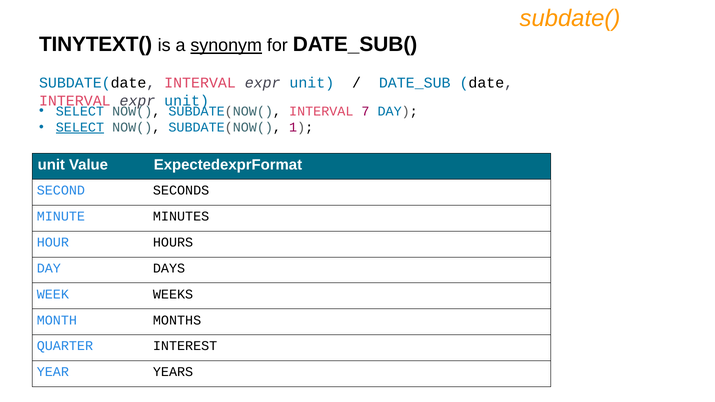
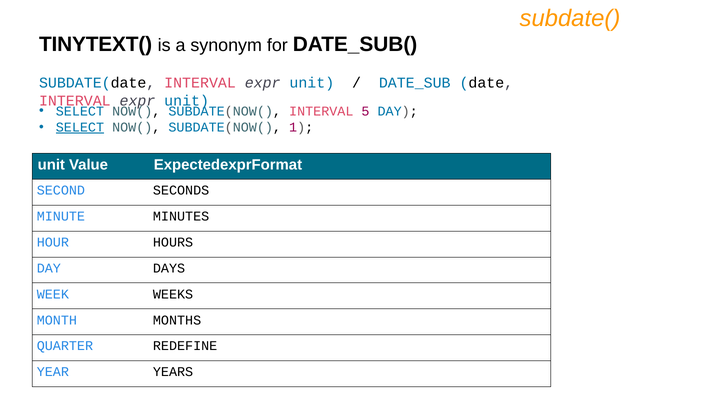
synonym underline: present -> none (226, 46)
7: 7 -> 5 (366, 111)
INTEREST: INTEREST -> REDEFINE (185, 346)
